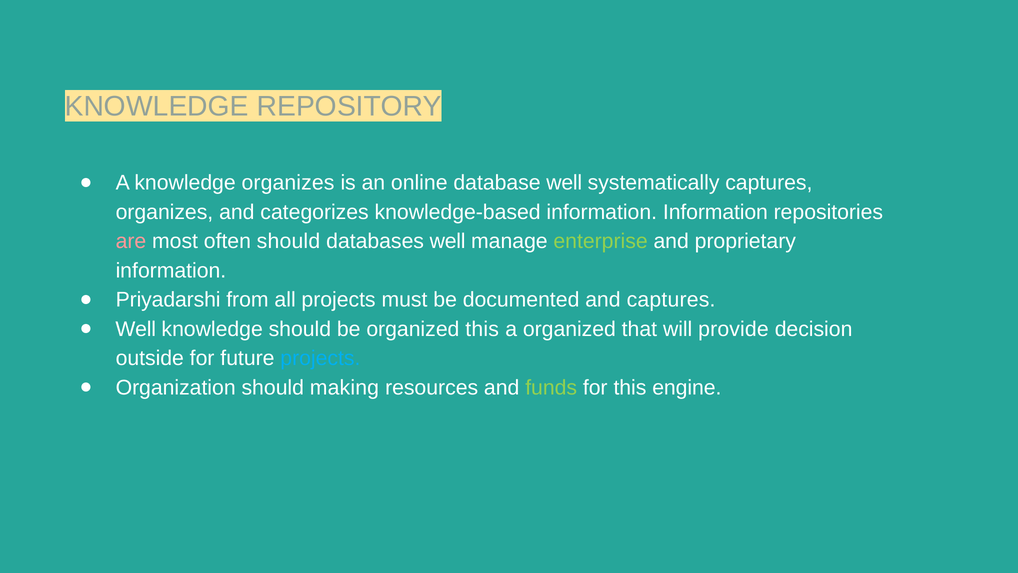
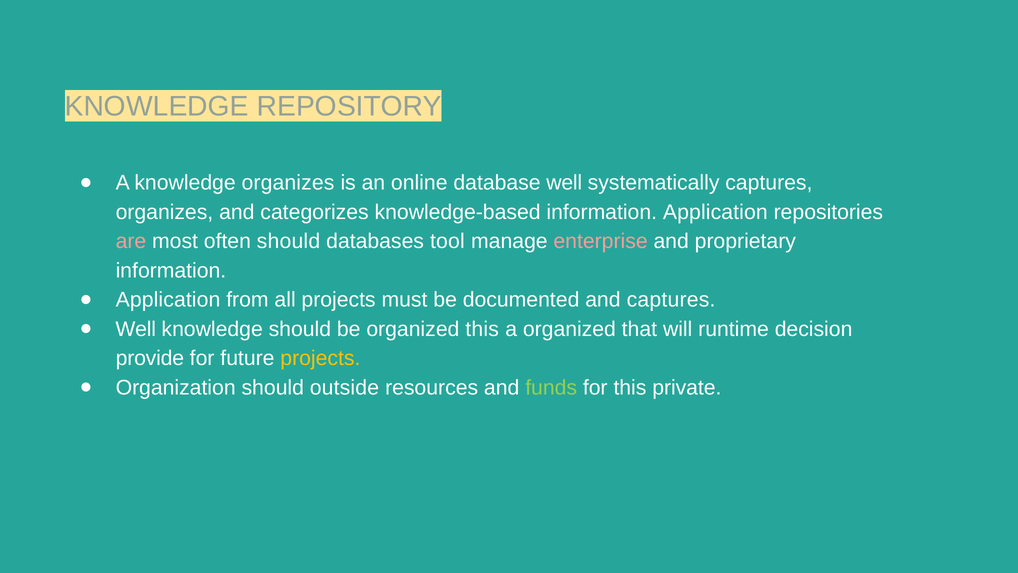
information Information: Information -> Application (715, 212)
databases well: well -> tool (447, 241)
enterprise colour: light green -> pink (601, 241)
Priyadarshi: Priyadarshi -> Application (168, 300)
provide: provide -> runtime (734, 329)
outside: outside -> provide (150, 358)
projects colour: light blue -> yellow (320, 358)
making: making -> outside (344, 387)
engine: engine -> private (687, 387)
